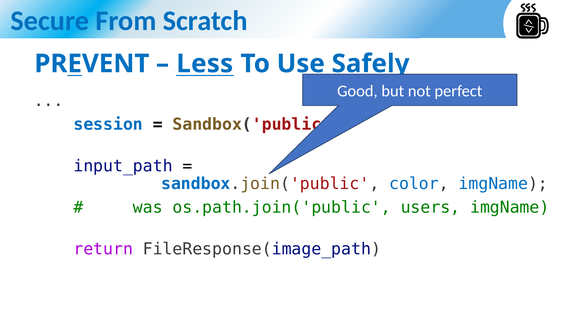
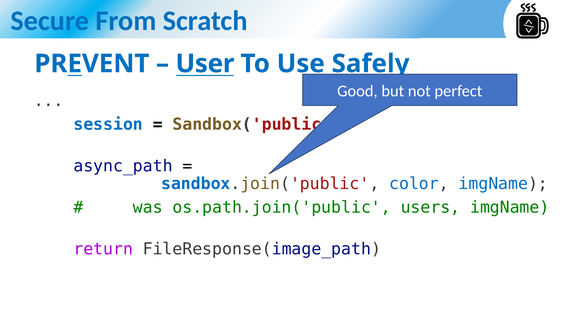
Less: Less -> User (205, 64)
input_path: input_path -> async_path (123, 166)
